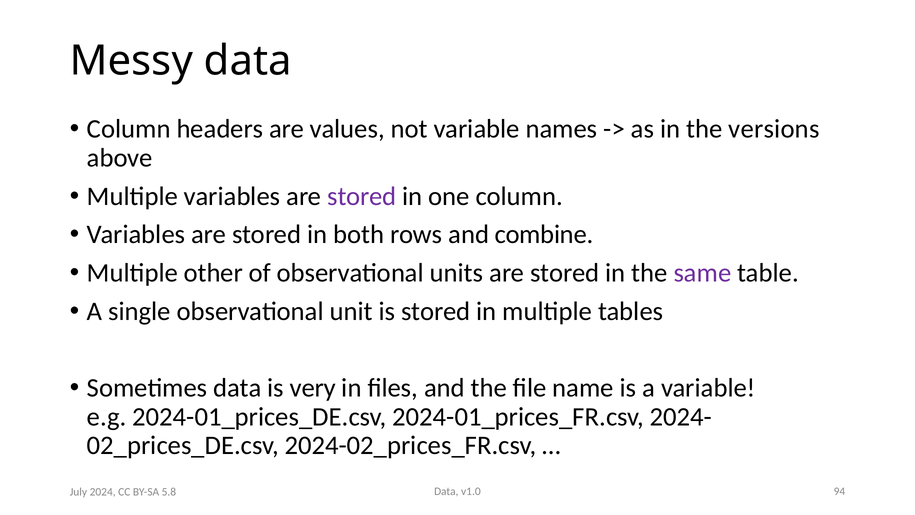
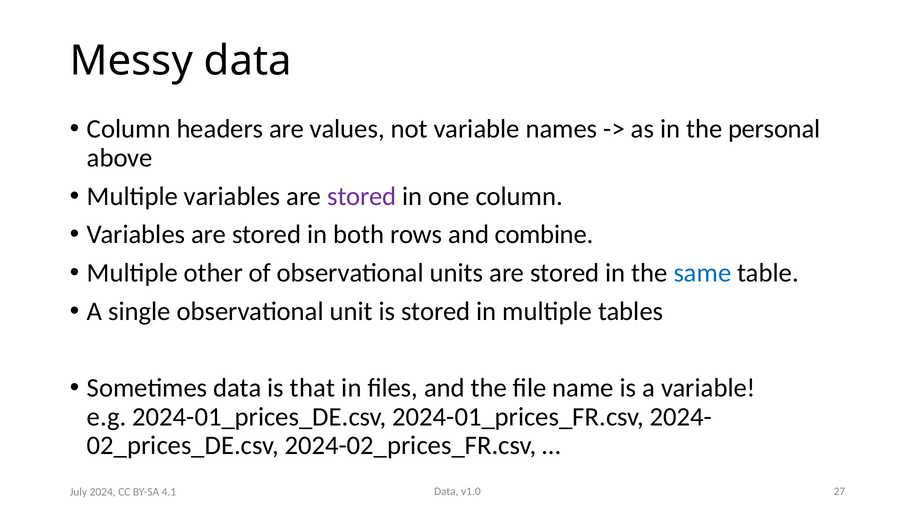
versions: versions -> personal (774, 129)
same colour: purple -> blue (702, 273)
very: very -> that (313, 388)
94: 94 -> 27 (839, 491)
5.8: 5.8 -> 4.1 (169, 492)
